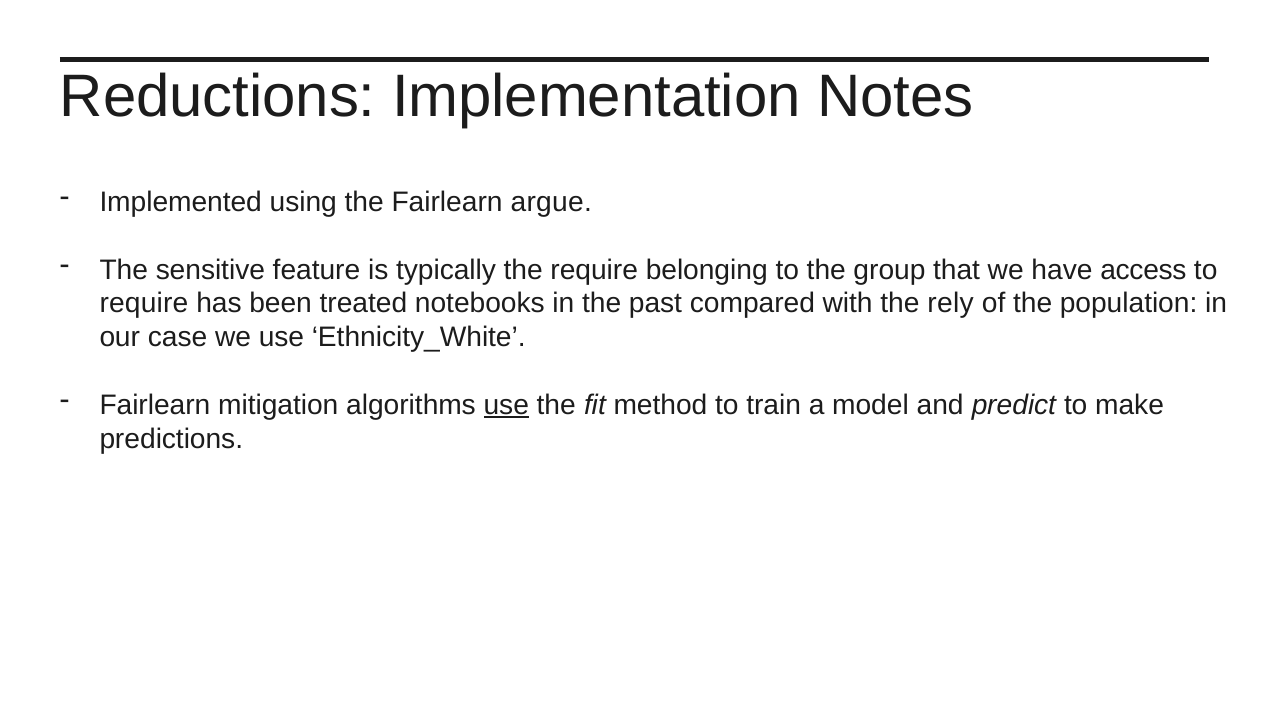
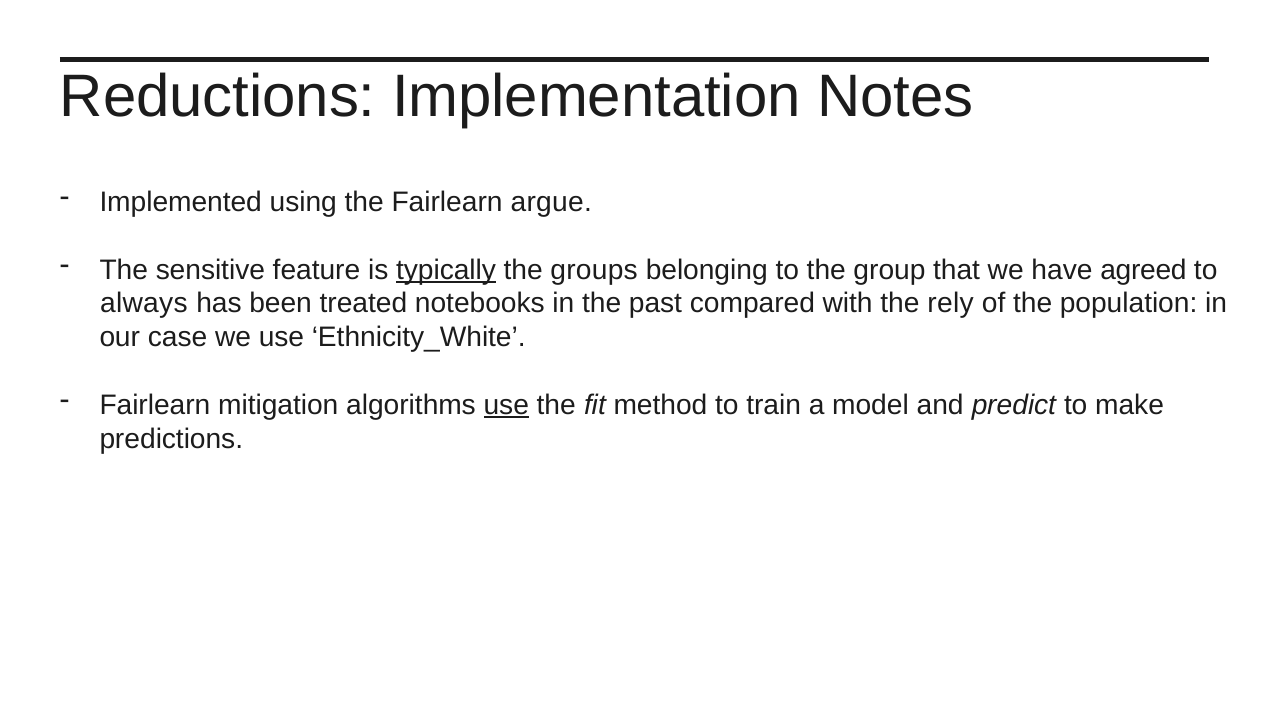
typically underline: none -> present (446, 270)
the require: require -> groups (594, 270)
access: access -> agreed (1143, 270)
require: require -> always (144, 304)
